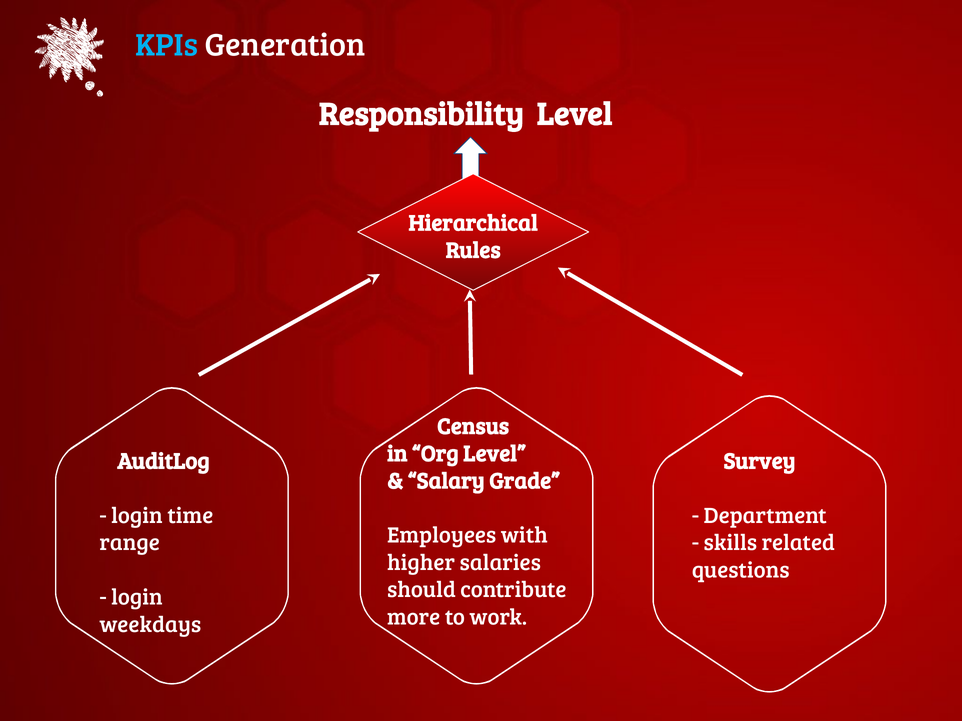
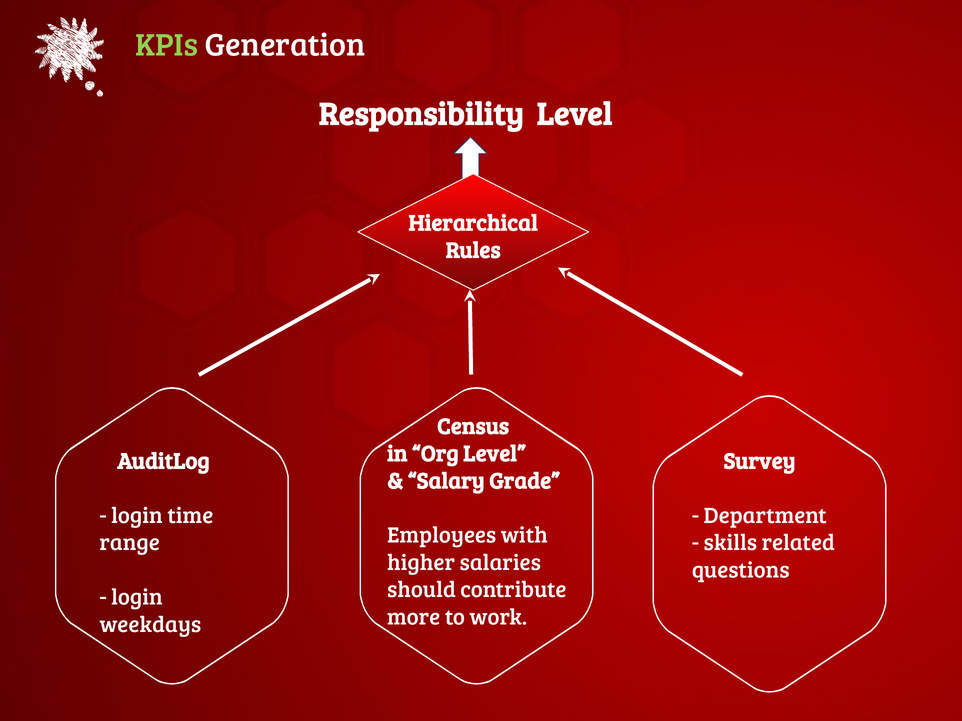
KPIs colour: light blue -> light green (167, 45)
